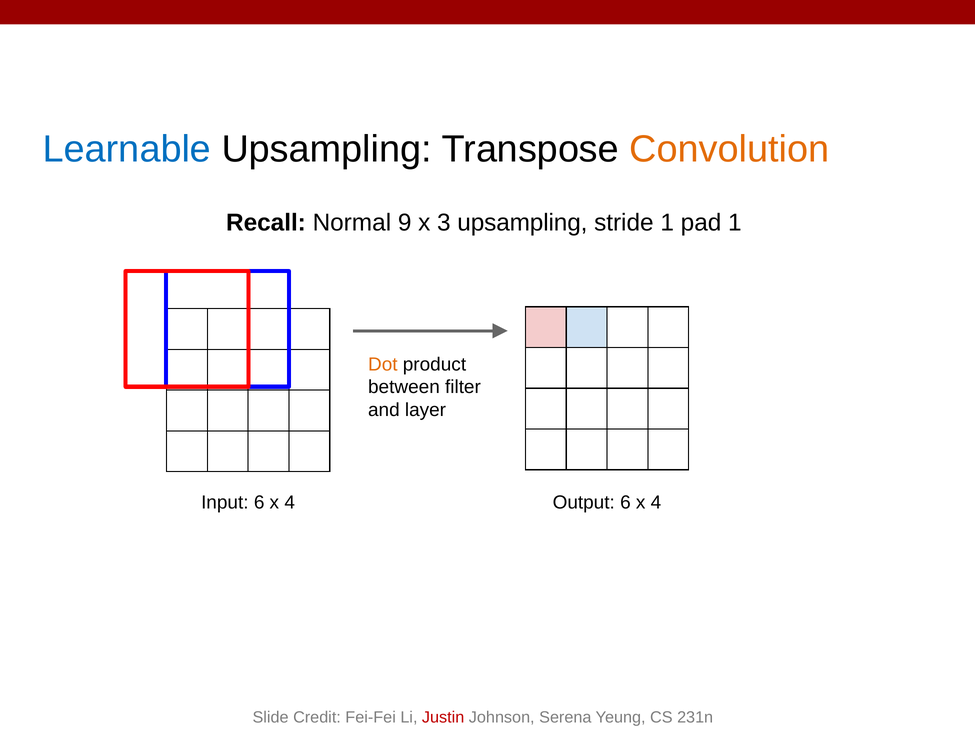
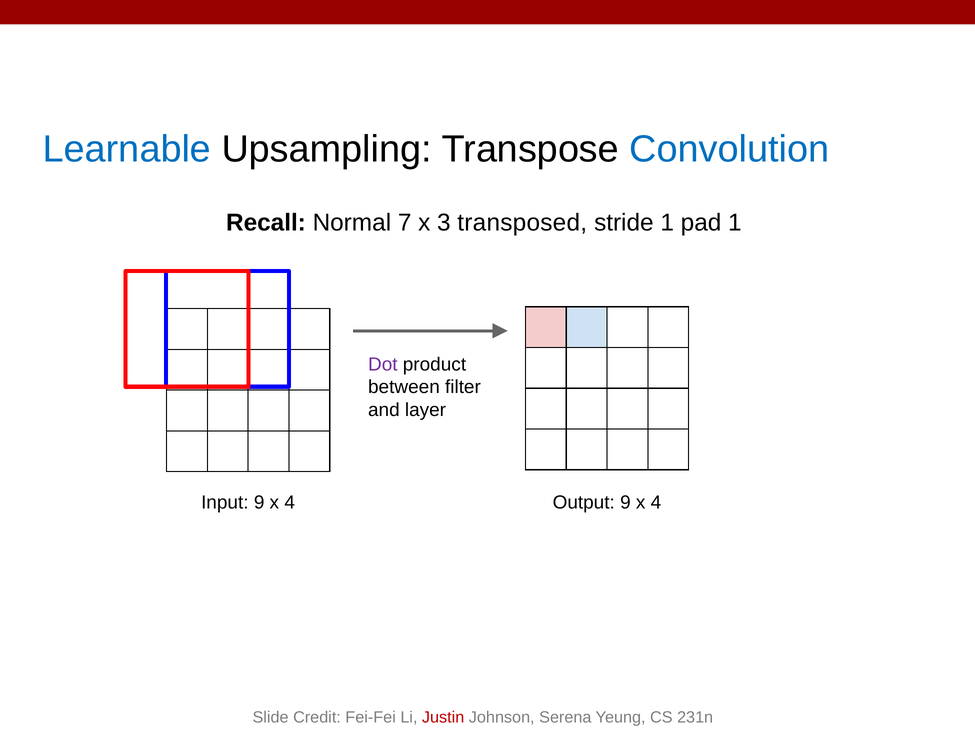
Convolution colour: orange -> blue (729, 149)
9: 9 -> 7 (405, 223)
3 upsampling: upsampling -> transposed (522, 223)
Dot colour: orange -> purple (383, 364)
Input 6: 6 -> 9 (259, 502)
Output 6: 6 -> 9 (625, 502)
